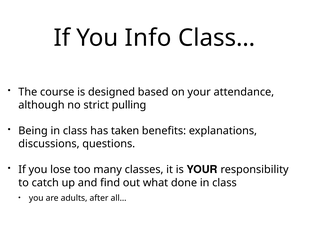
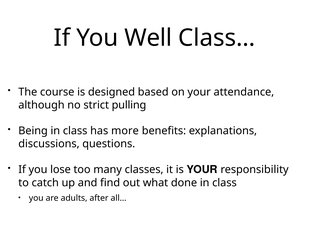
Info: Info -> Well (148, 38)
taken: taken -> more (125, 131)
